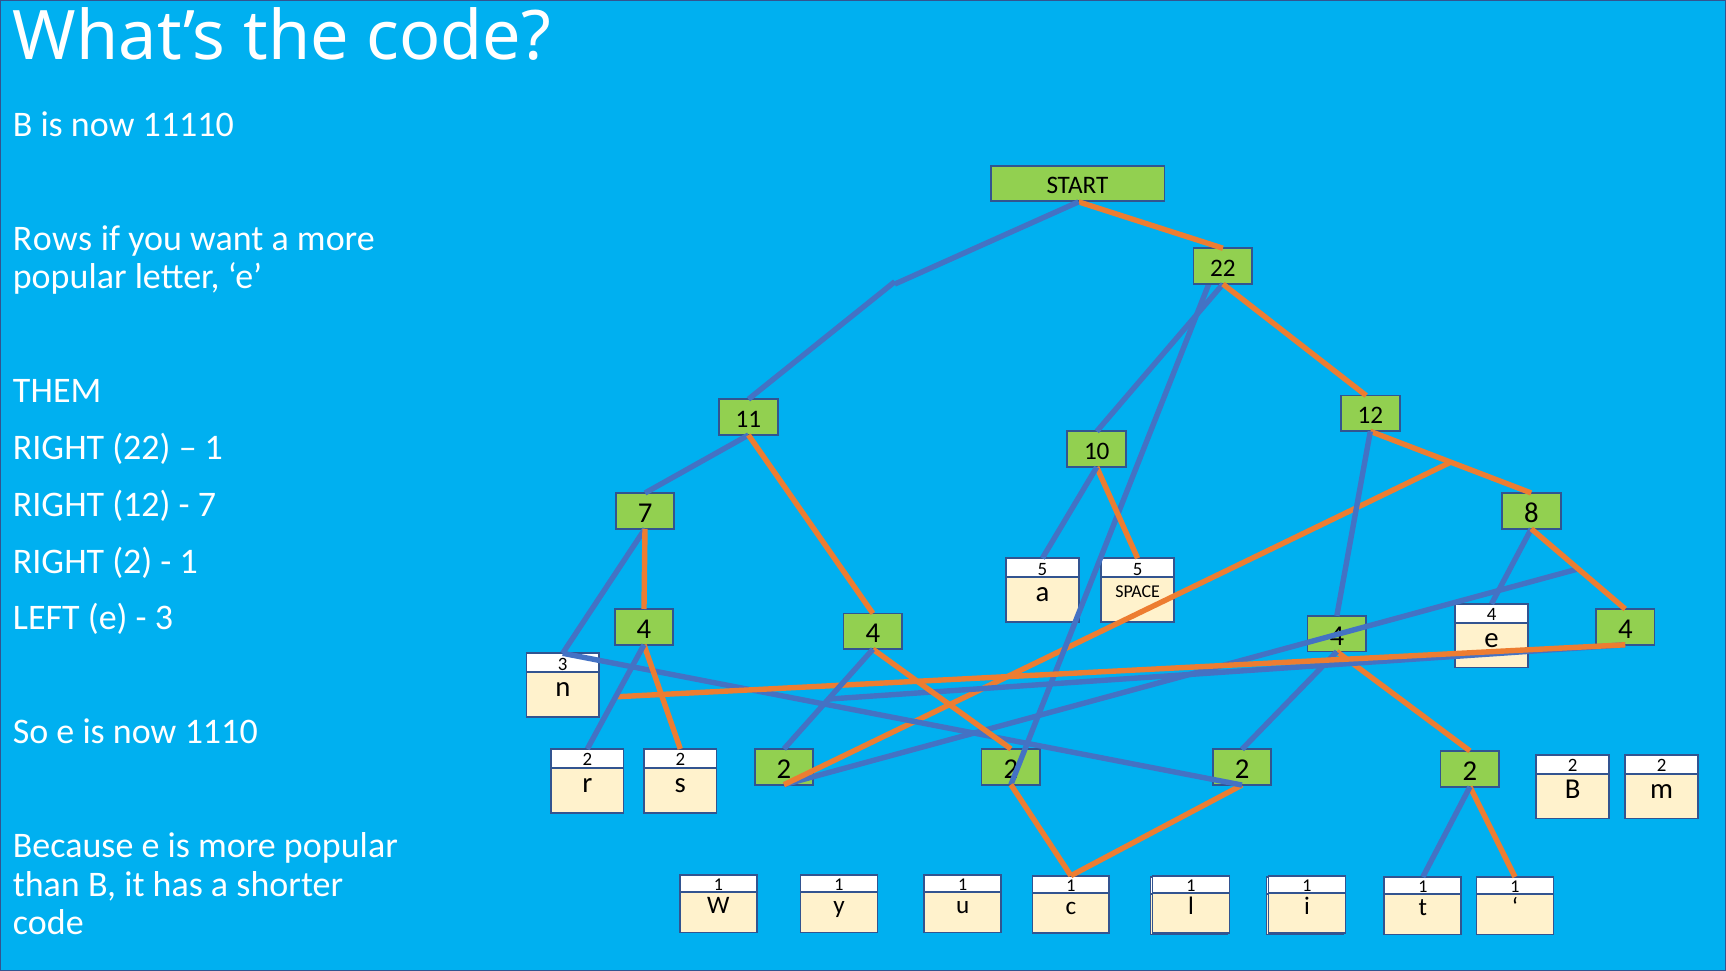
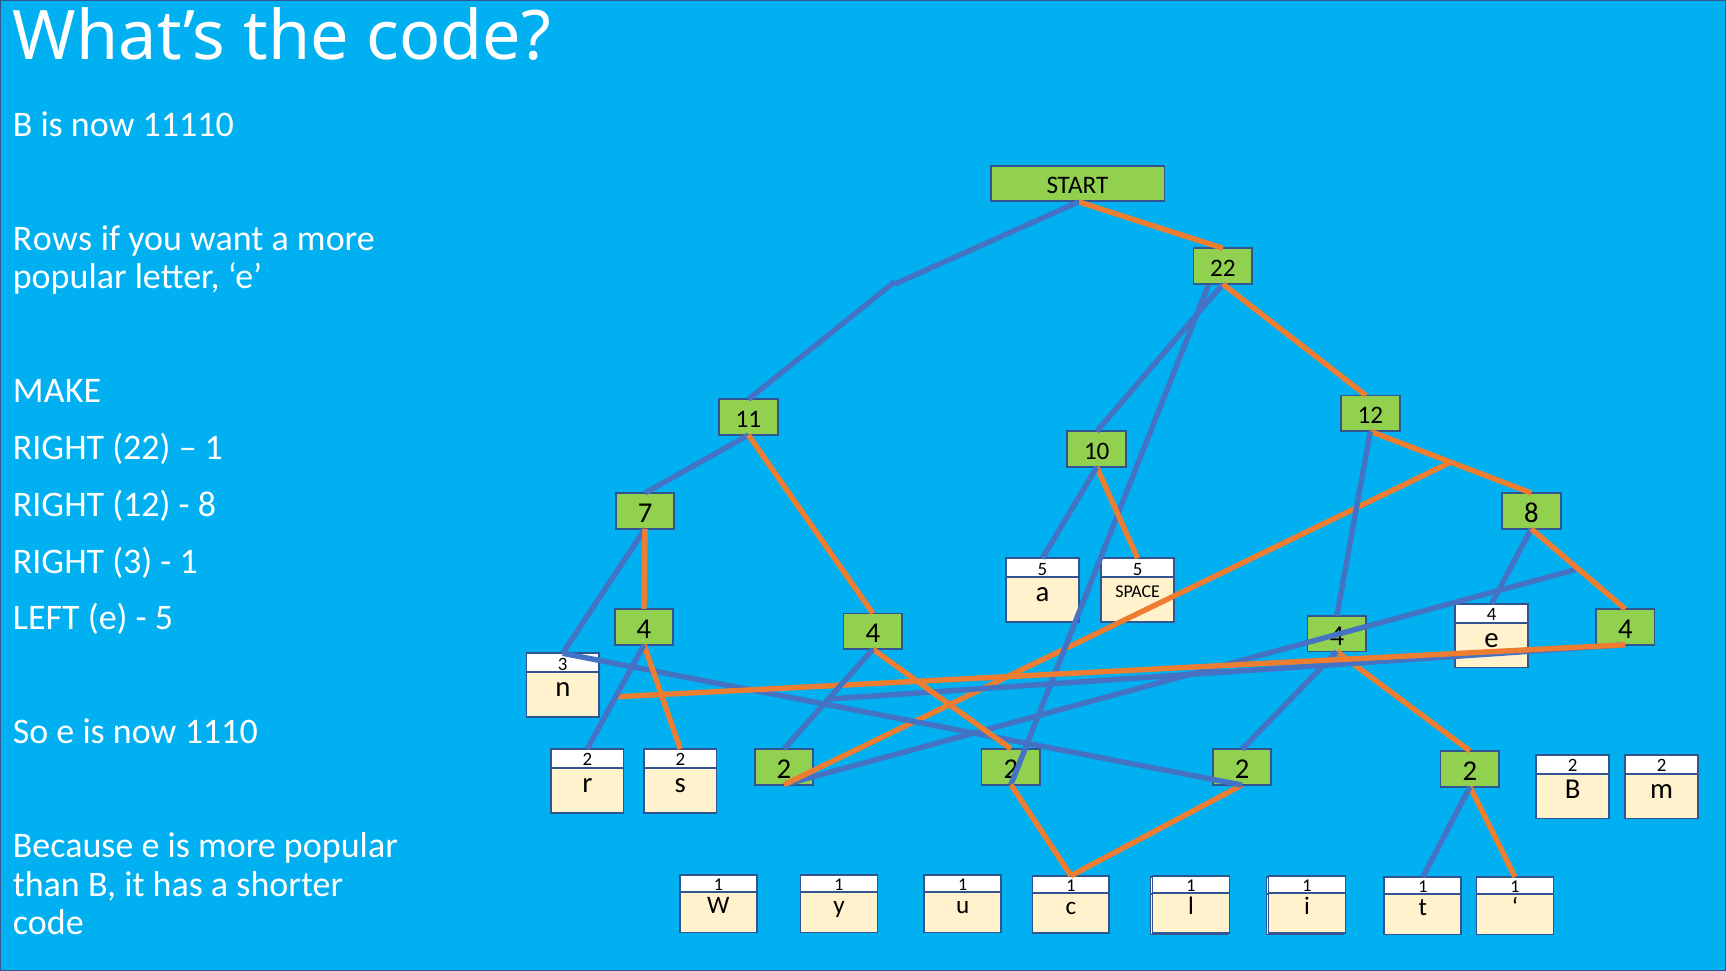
THEM: THEM -> MAKE (57, 391)
7: 7 -> 8 (207, 504)
RIGHT 2: 2 -> 3 (132, 561)
3: 3 -> 5 (164, 618)
